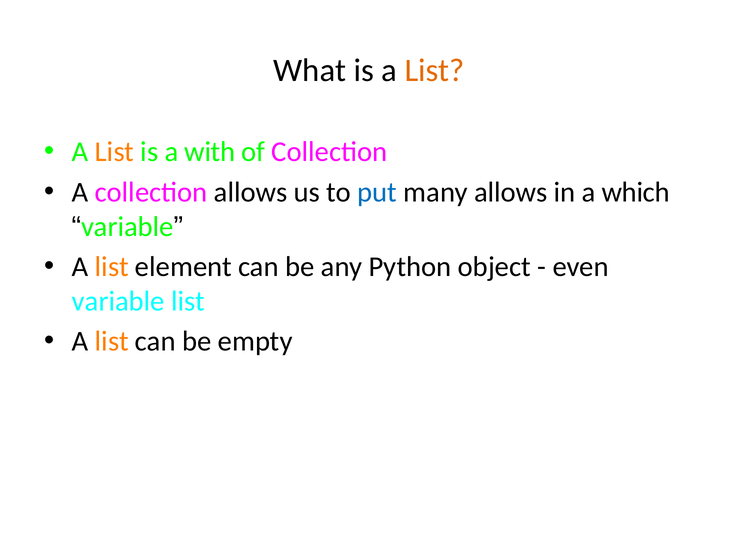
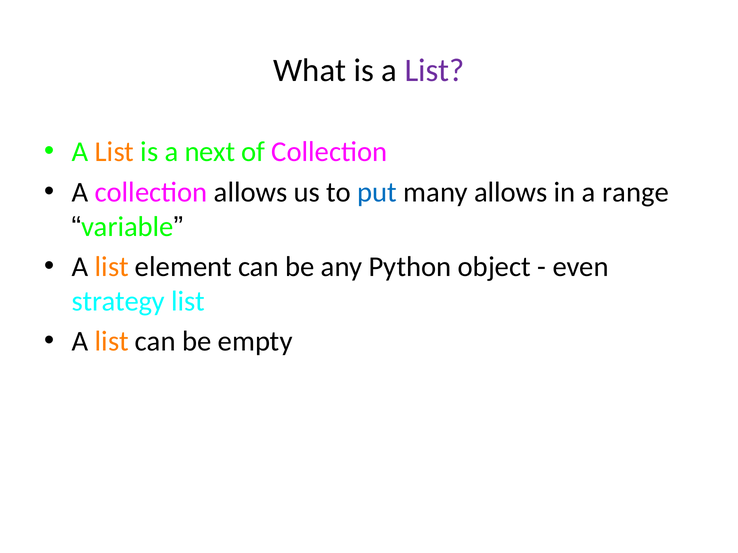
List colour: orange -> purple (435, 71)
with: with -> next (210, 152)
which: which -> range (636, 192)
variable: variable -> strategy (118, 301)
